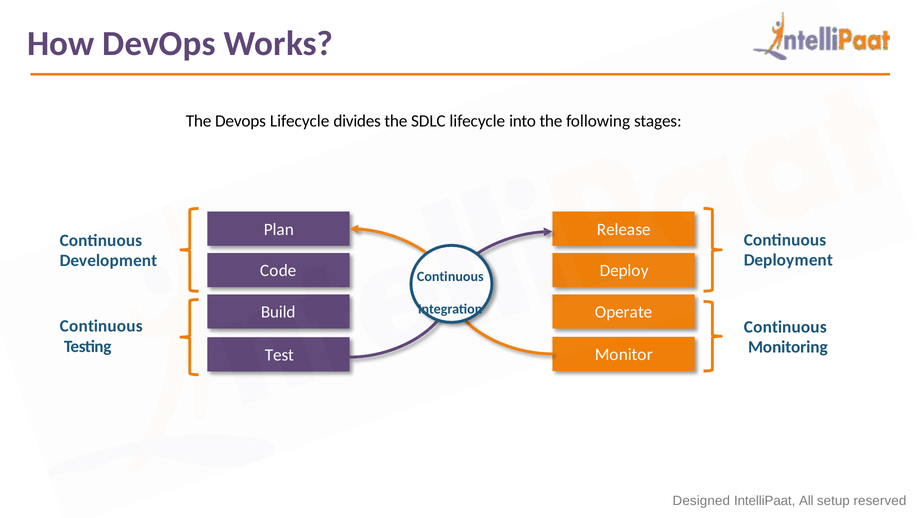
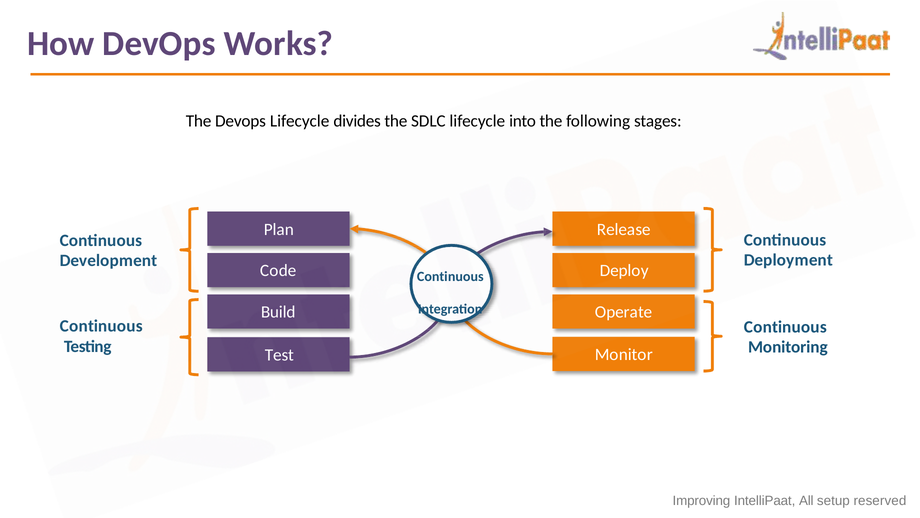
Designed: Designed -> Improving (701, 500)
